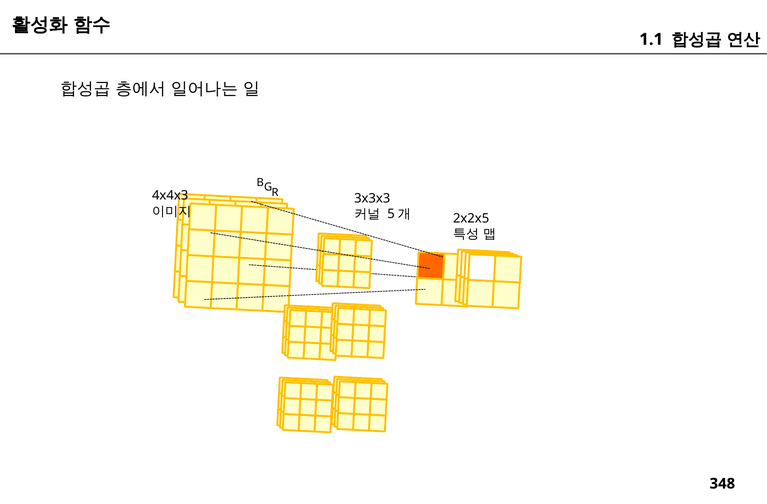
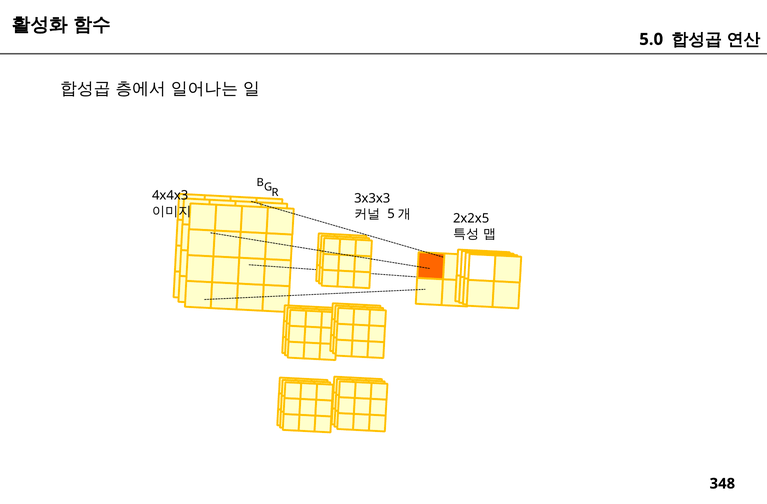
1.1: 1.1 -> 5.0 (651, 39)
